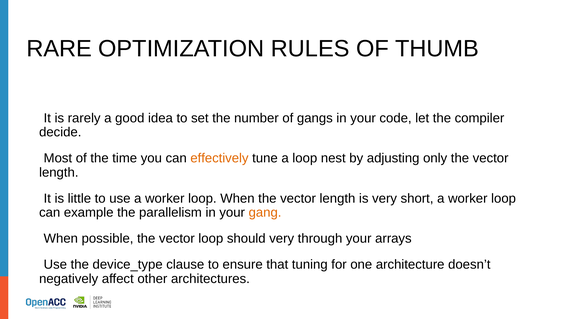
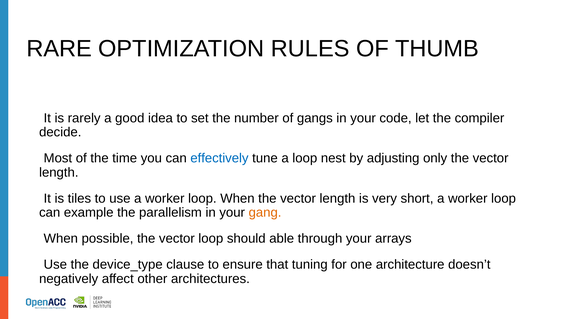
effectively colour: orange -> blue (219, 158)
little: little -> tiles (79, 198)
should very: very -> able (282, 239)
